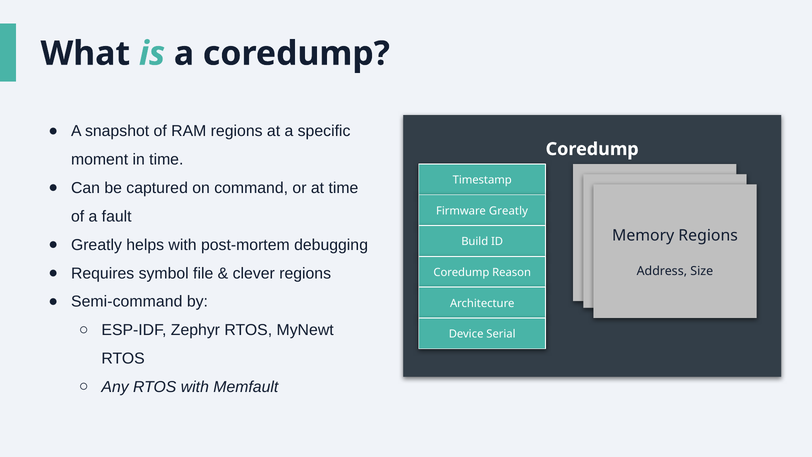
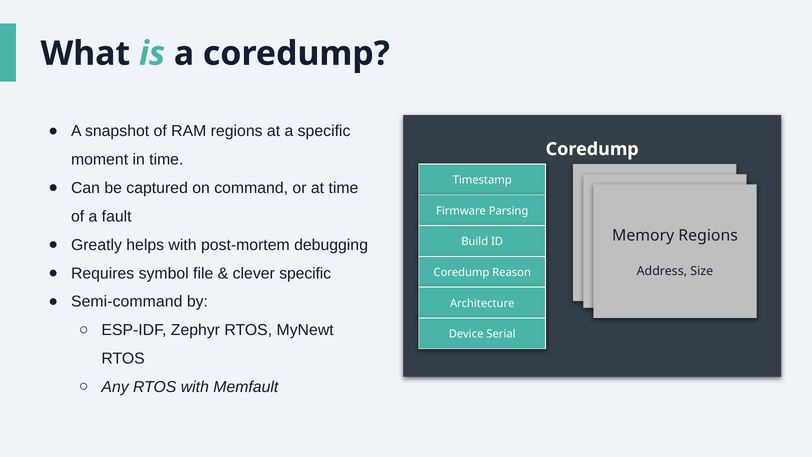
Firmware Greatly: Greatly -> Parsing (509, 211)
clever regions: regions -> specific (305, 273)
